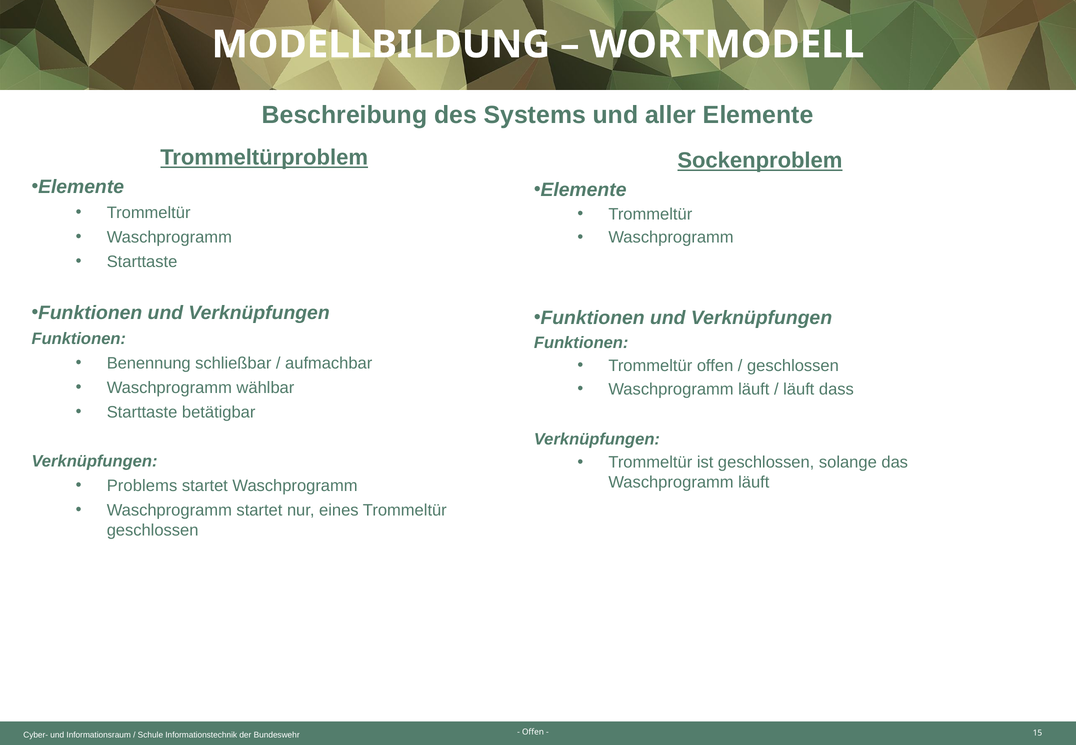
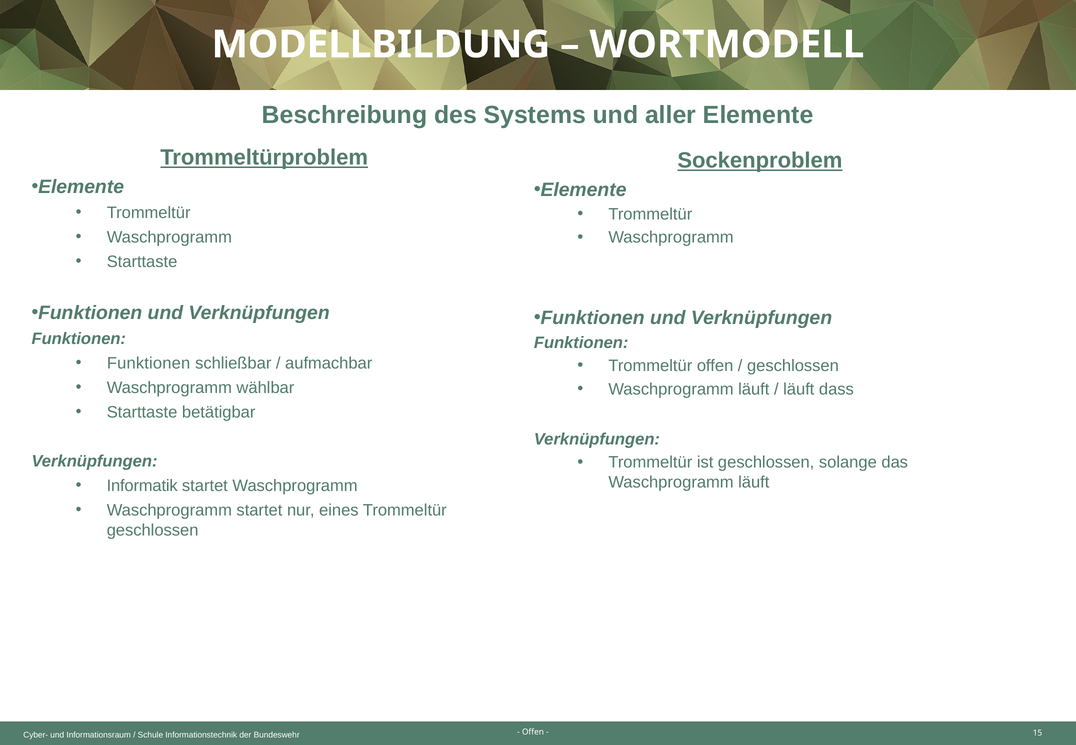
Benennung: Benennung -> Funktionen (149, 363)
Problems: Problems -> Informatik (142, 486)
